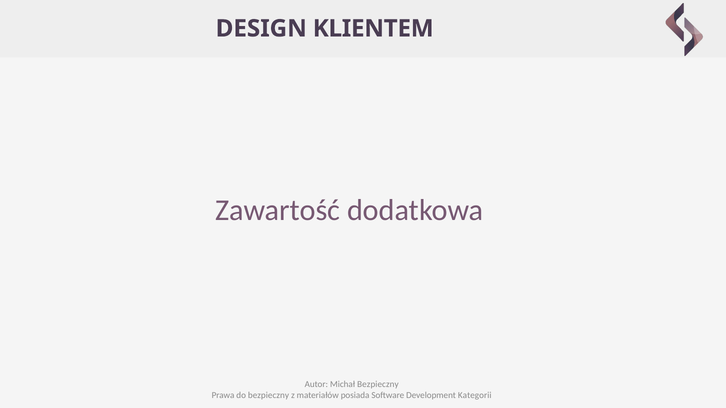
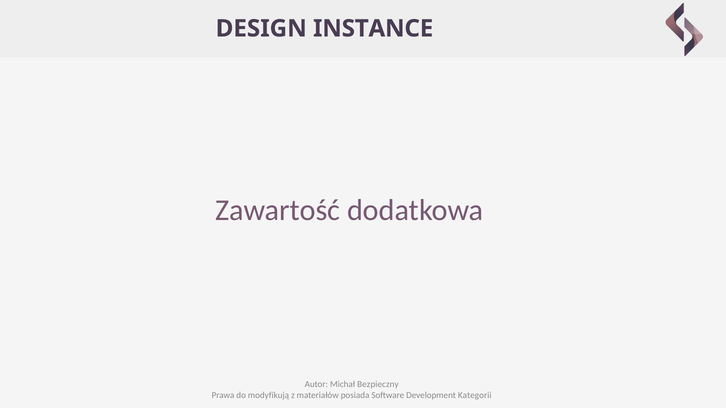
KLIENTEM: KLIENTEM -> INSTANCE (373, 29)
do bezpieczny: bezpieczny -> modyfikują (268, 395)
